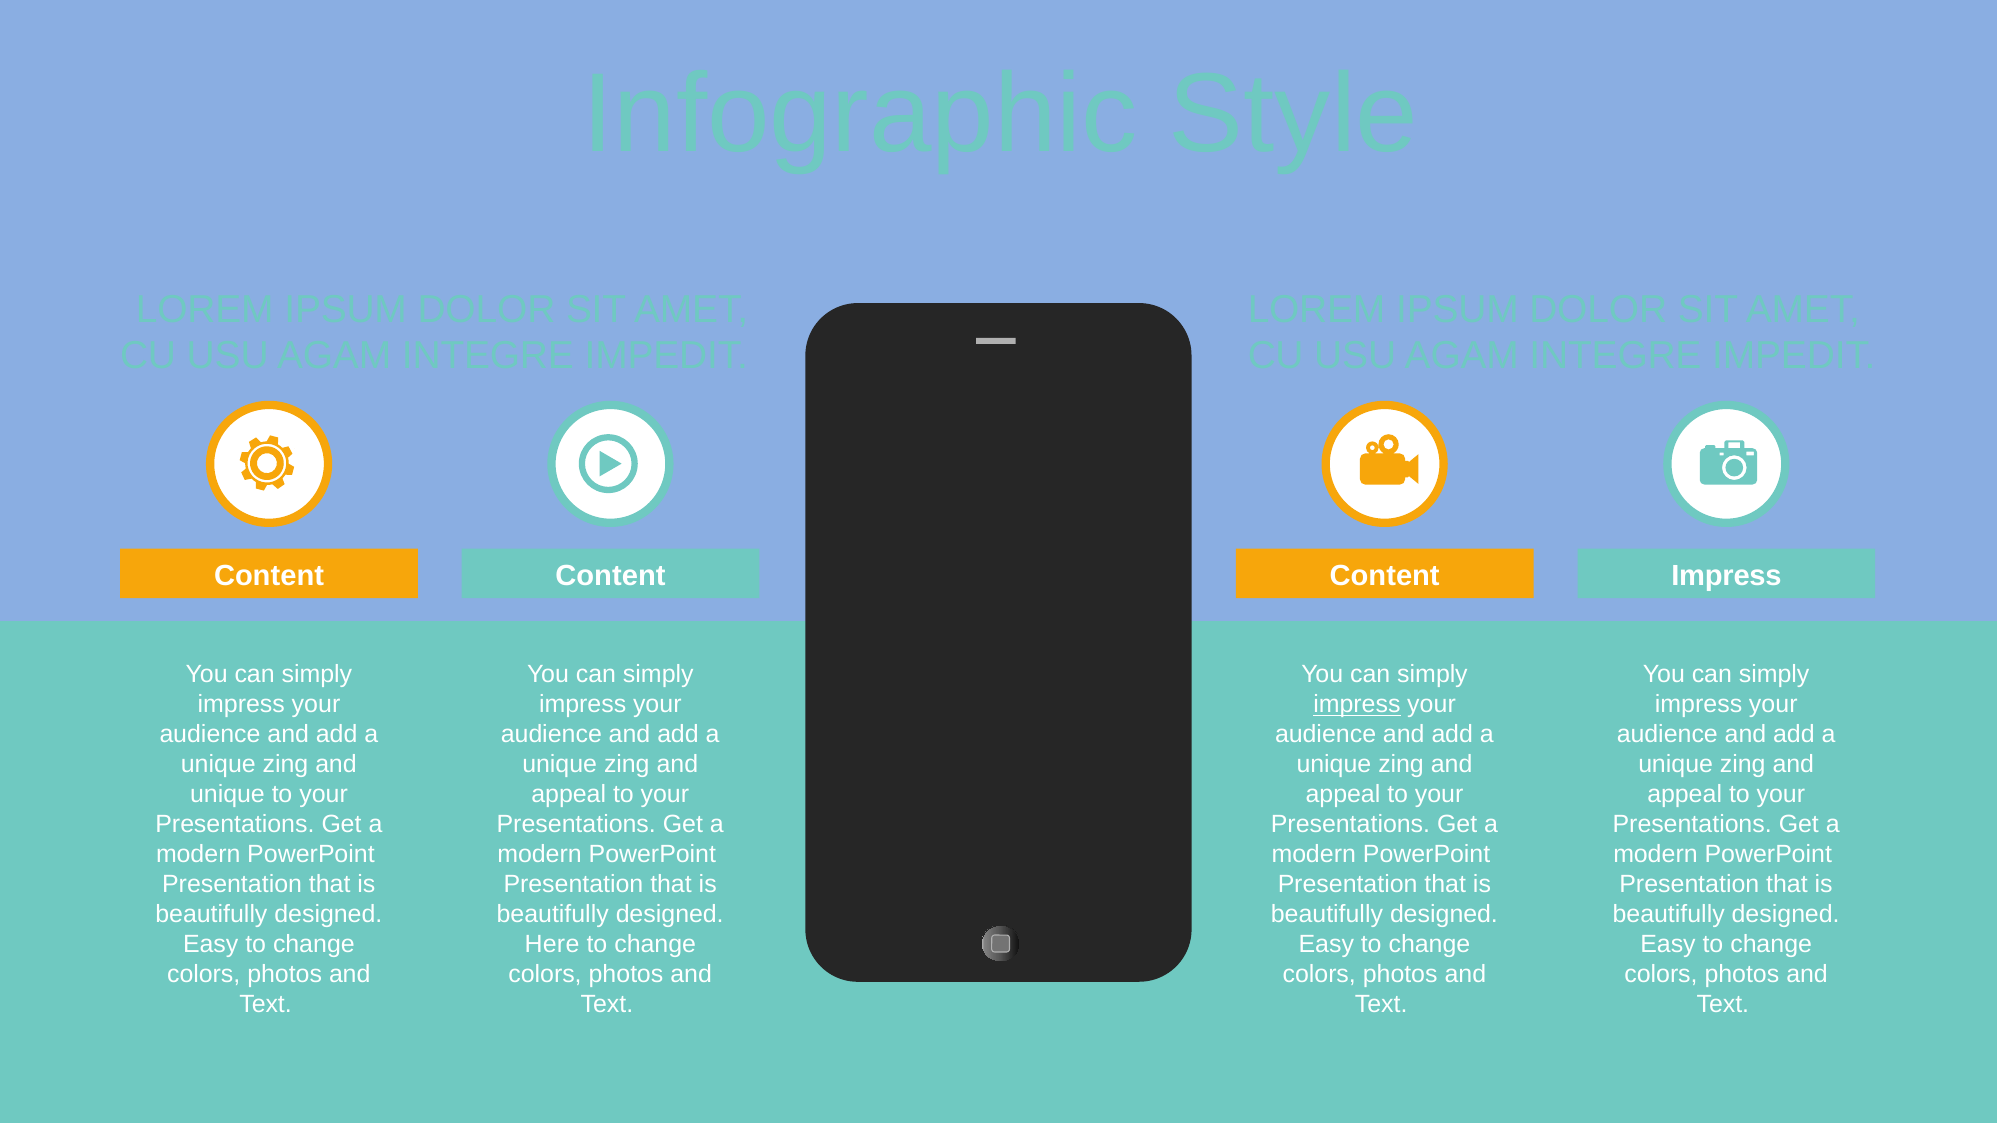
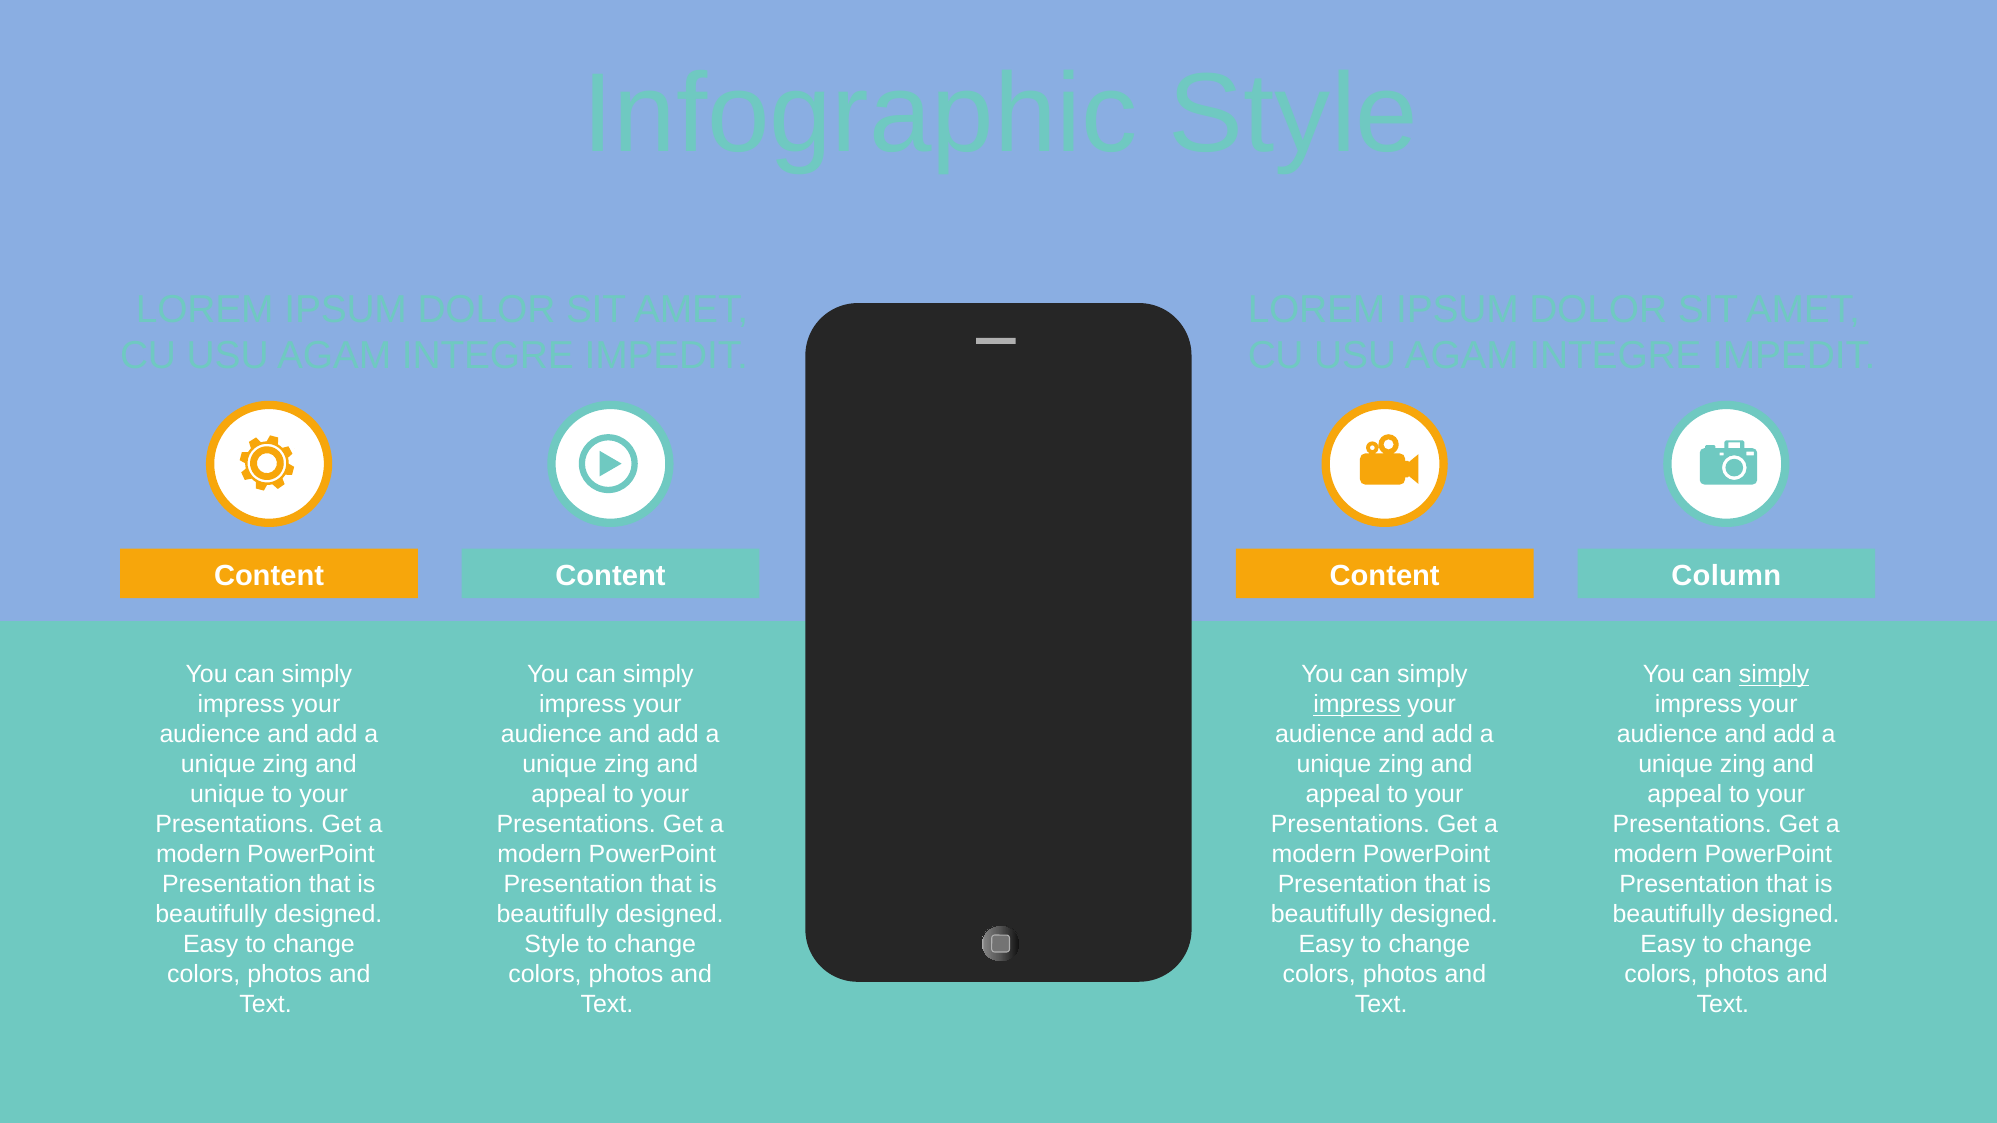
Impress: Impress -> Column (1726, 576)
simply underline: none -> present (1774, 675)
Here: Here -> Style (552, 944)
